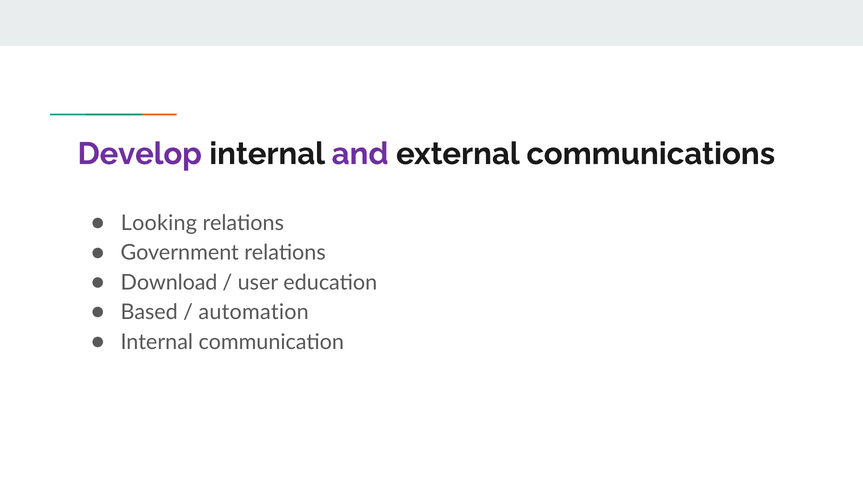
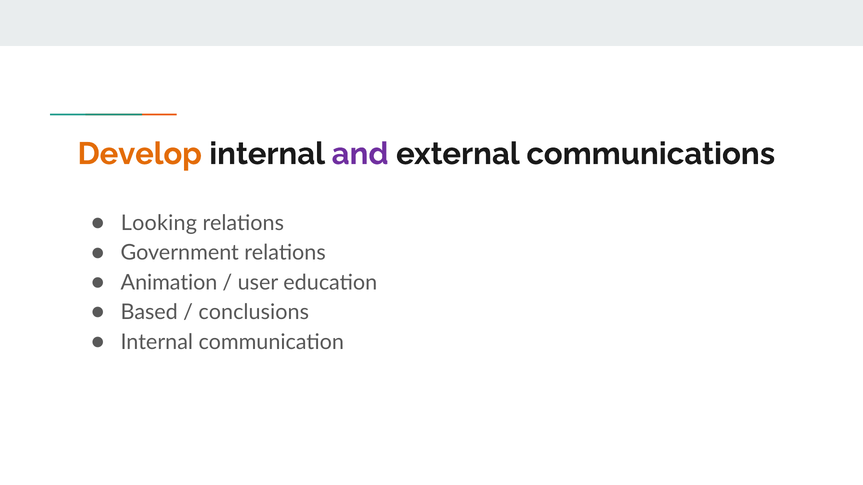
Develop colour: purple -> orange (140, 154)
Download: Download -> Animation (169, 283)
automation: automation -> conclusions (254, 312)
